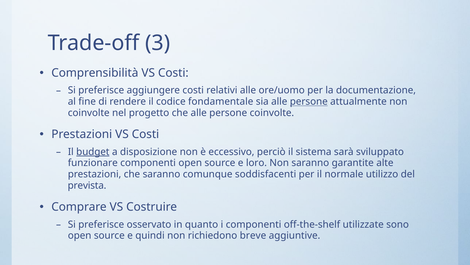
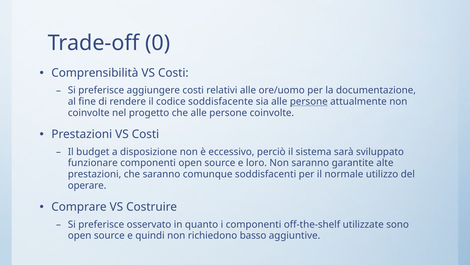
3: 3 -> 0 (158, 43)
fondamentale: fondamentale -> soddisfacente (221, 101)
budget underline: present -> none (93, 152)
prevista: prevista -> operare (87, 185)
breve: breve -> basso (253, 235)
